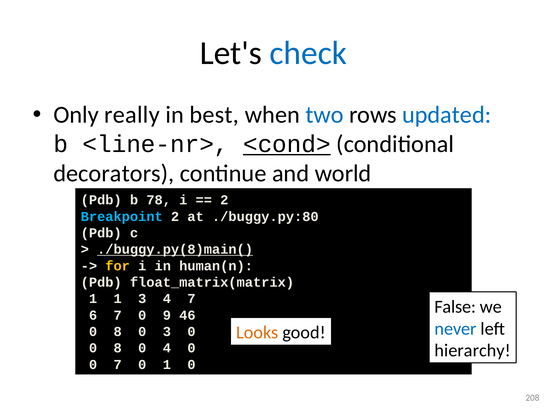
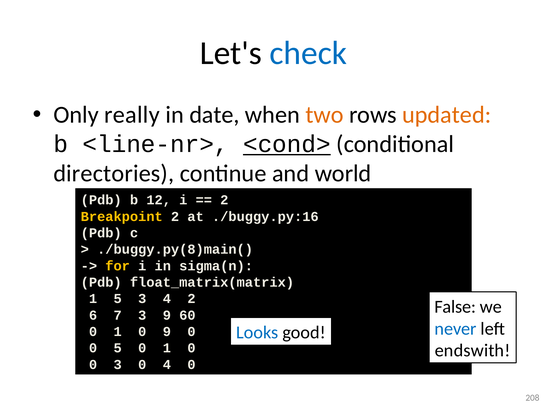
best: best -> date (214, 115)
two colour: blue -> orange (325, 115)
updated colour: blue -> orange (447, 115)
decorators: decorators -> directories (114, 173)
78: 78 -> 12 (159, 200)
Breakpoint colour: light blue -> yellow (122, 216)
./buggy.py:80: ./buggy.py:80 -> ./buggy.py:16 (265, 216)
./buggy.py(8)main( underline: present -> none (175, 249)
human(n: human(n -> sigma(n (216, 265)
1 1: 1 -> 5 (118, 298)
4 7: 7 -> 2 (191, 298)
6 7 0: 0 -> 3 (142, 315)
46: 46 -> 60 (187, 315)
Looks colour: orange -> blue (257, 332)
8: 8 -> 1 (118, 331)
0 3: 3 -> 9 (167, 331)
8: 8 -> 5 (118, 347)
4: 4 -> 1 (167, 347)
hierarchy: hierarchy -> endswith (473, 350)
0 7: 7 -> 3 (118, 364)
0 1: 1 -> 4 (167, 364)
